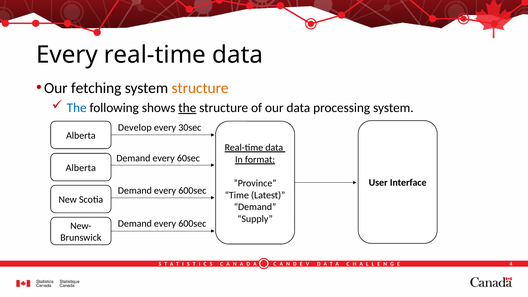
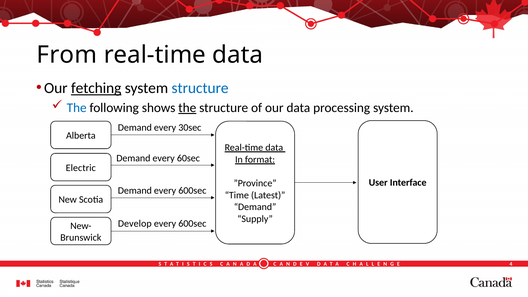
Every: Every -> From (67, 55)
fetching underline: none -> present (96, 88)
structure colour: orange -> blue (200, 88)
Develop: Develop -> Demand (135, 128)
Alberta: Alberta -> Electric (81, 168)
Demand: Demand -> Develop (135, 224)
